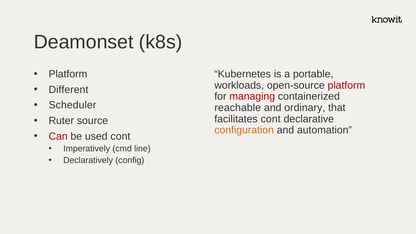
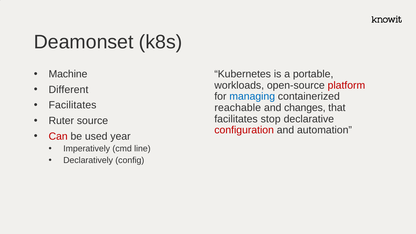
Platform: Platform -> Machine (68, 74)
managing colour: red -> blue (252, 96)
Scheduler: Scheduler -> Facilitates (73, 105)
ordinary: ordinary -> changes (305, 108)
facilitates cont: cont -> stop (271, 119)
configuration colour: orange -> red (244, 130)
used cont: cont -> year (121, 136)
